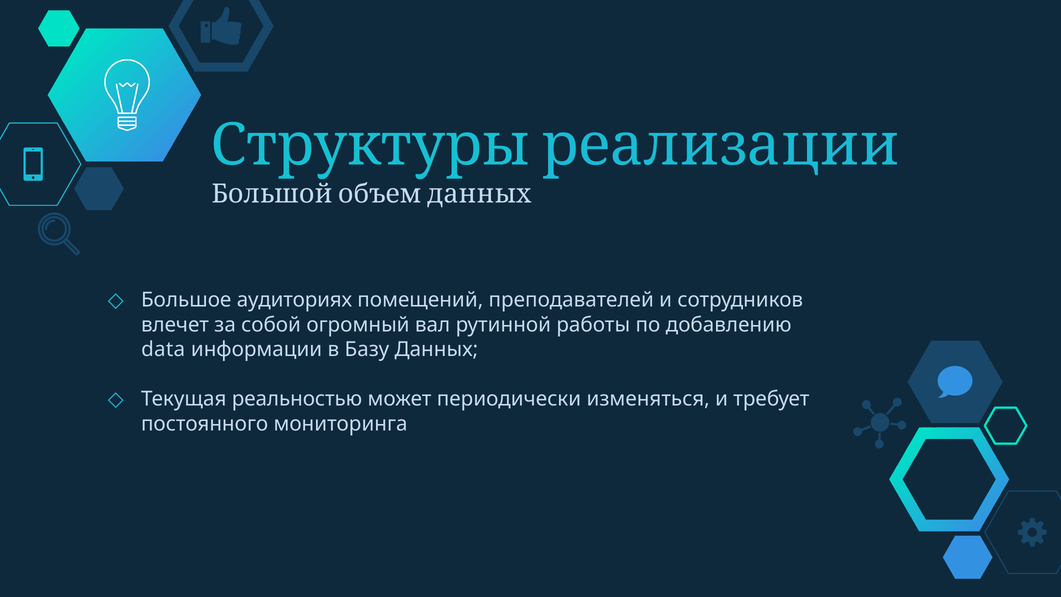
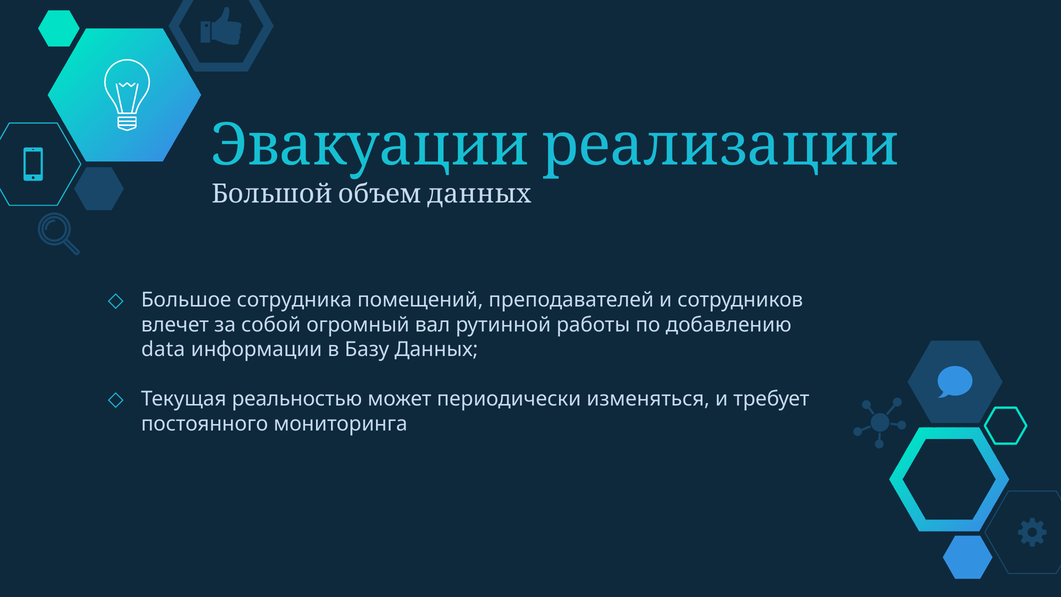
Структуры: Структуры -> Эвакуации (370, 145)
аудиториях: аудиториях -> сотрудника (294, 300)
